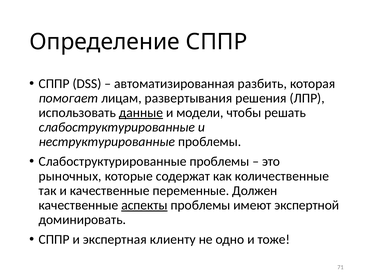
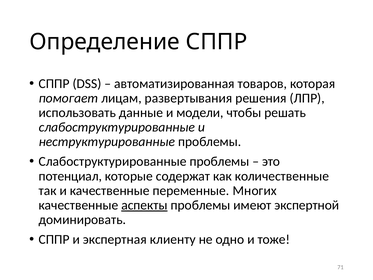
разбить: разбить -> товаров (262, 84)
данные underline: present -> none (141, 113)
рыночных: рыночных -> потенциал (70, 176)
Должен: Должен -> Многих (255, 190)
